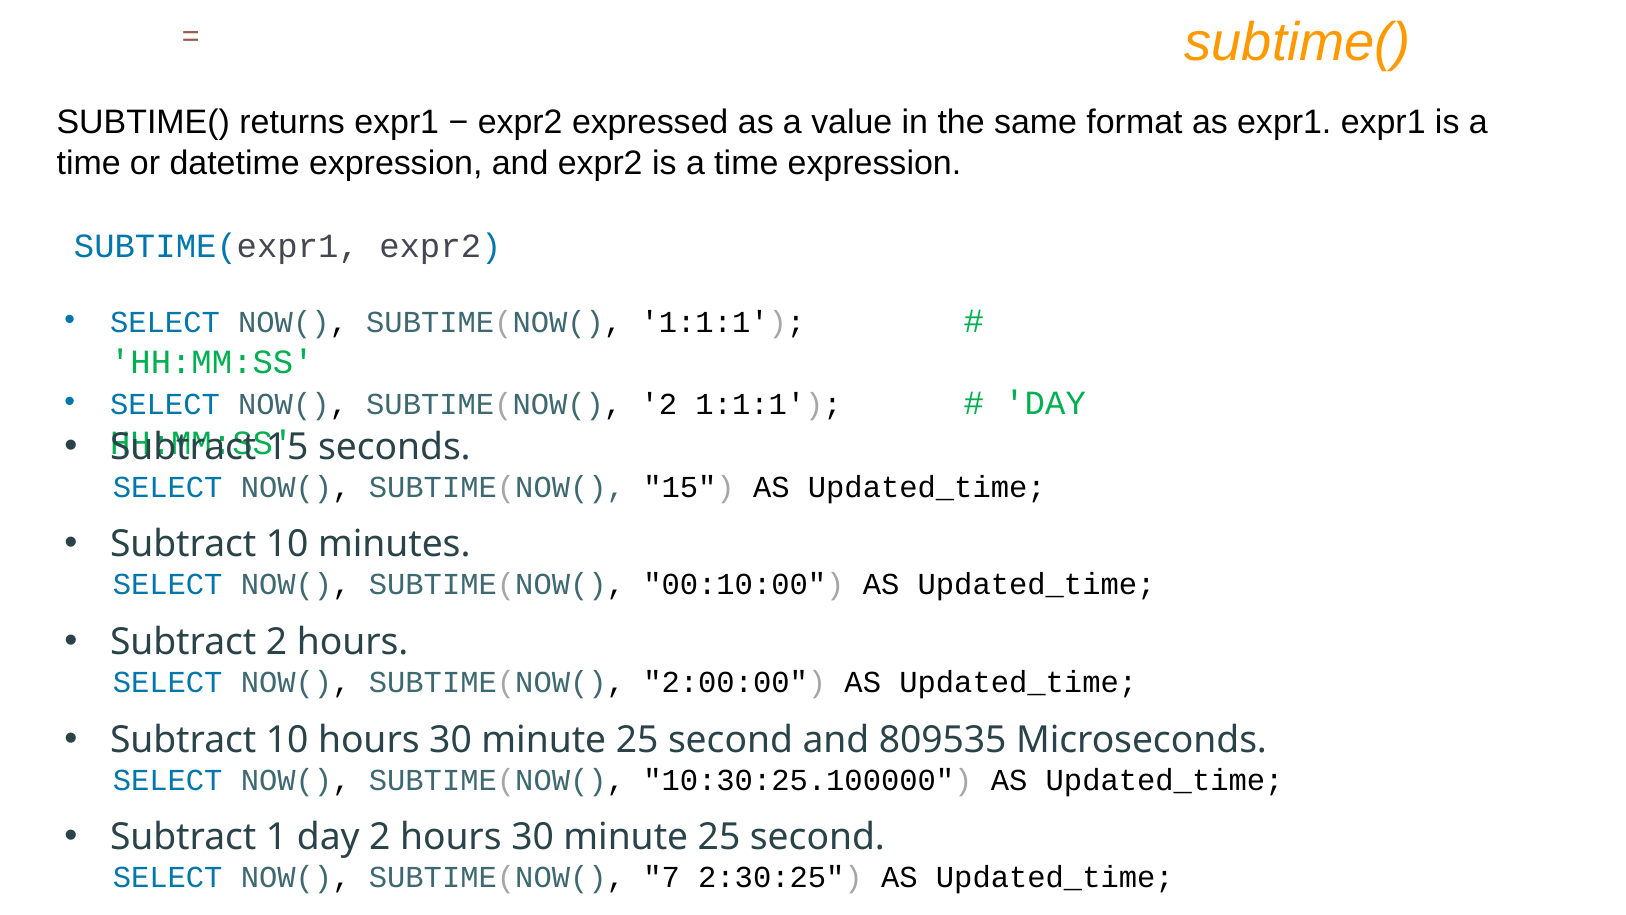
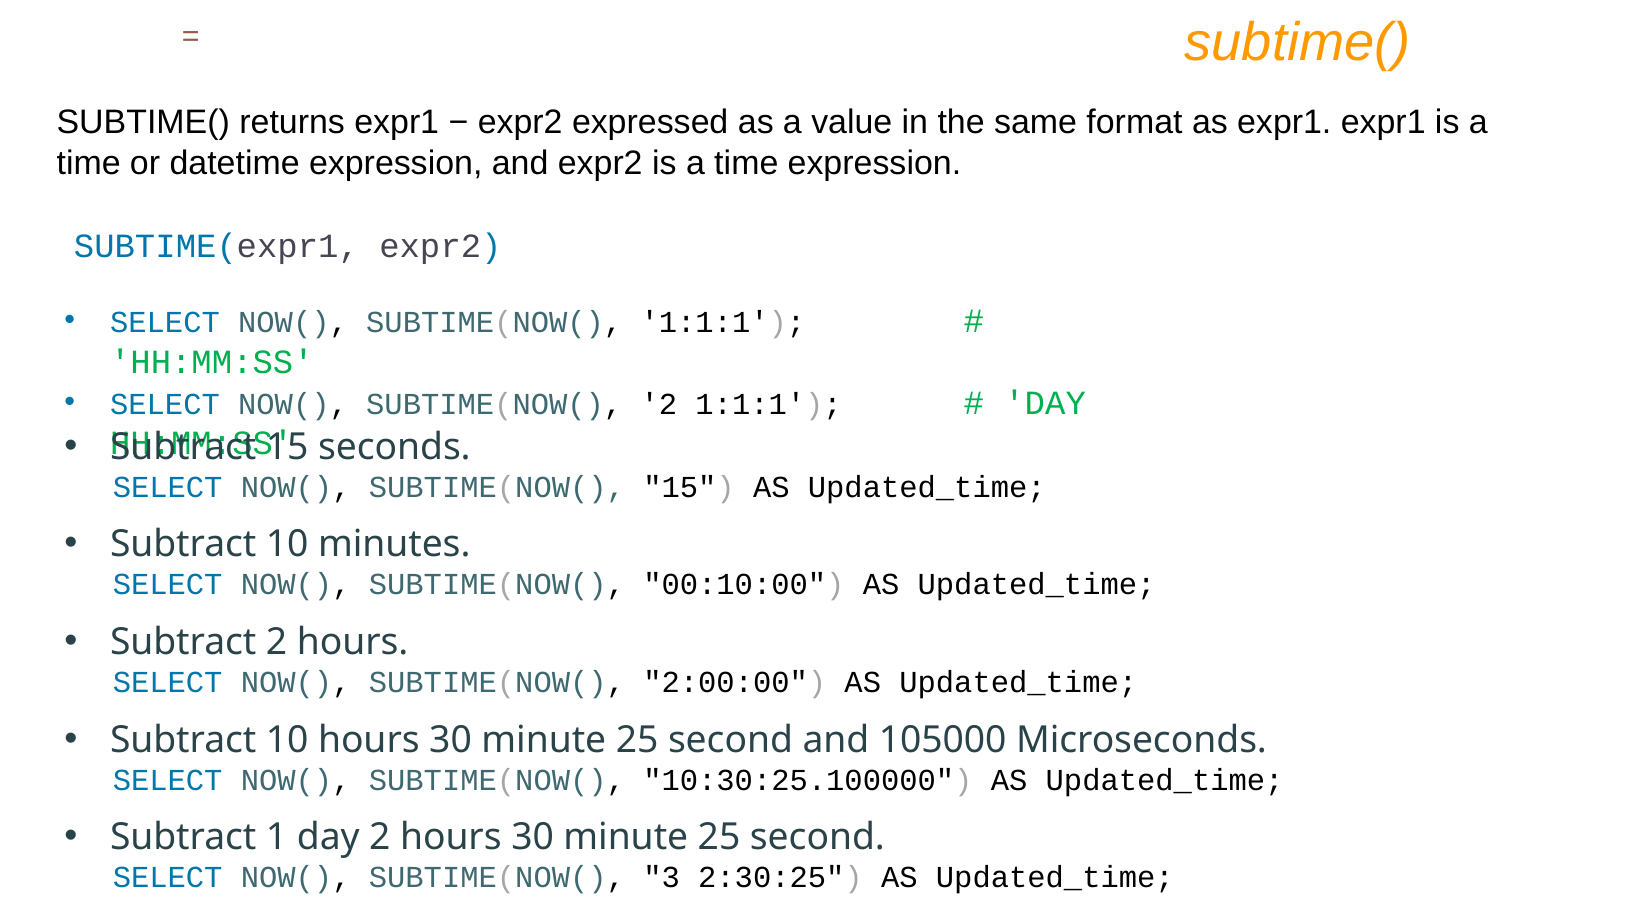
809535: 809535 -> 105000 (943, 739)
7: 7 -> 3 (662, 877)
